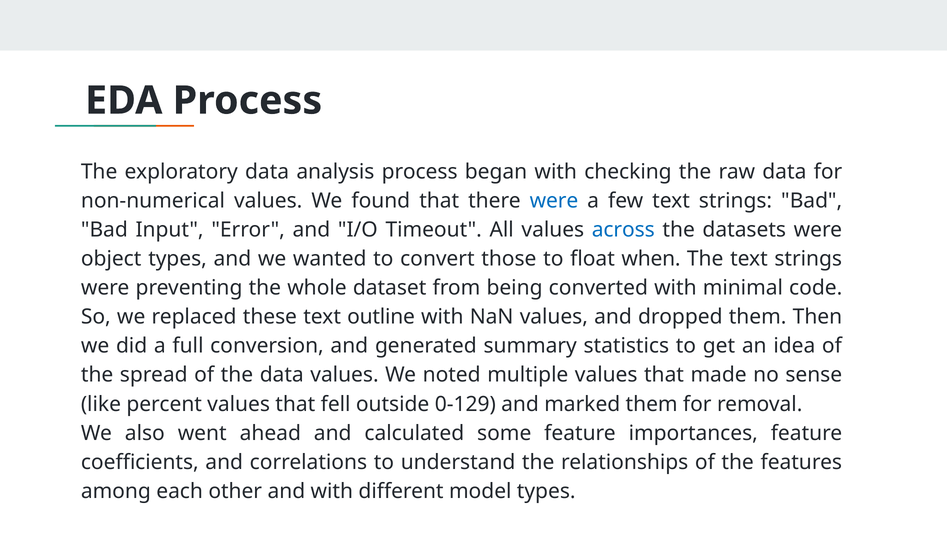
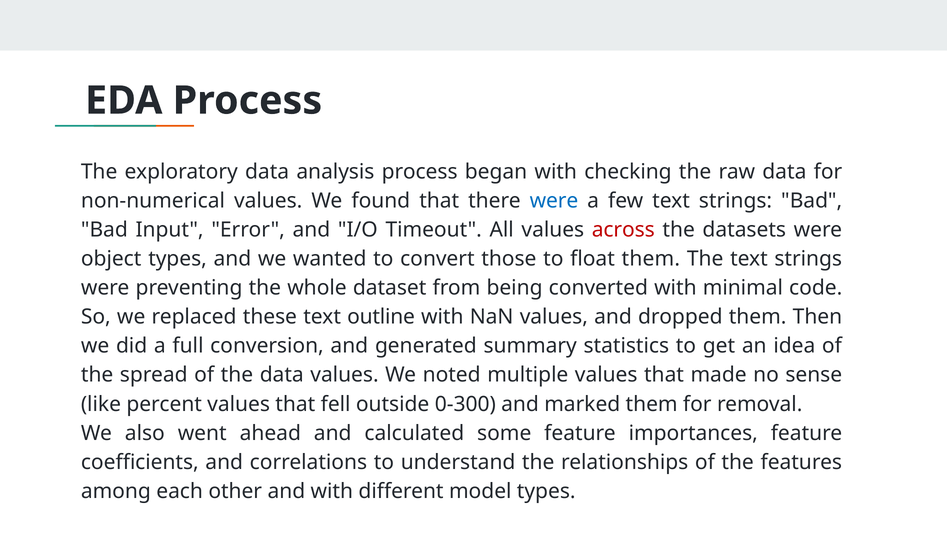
across colour: blue -> red (623, 230)
float when: when -> them (651, 259)
0-129: 0-129 -> 0-300 (465, 404)
